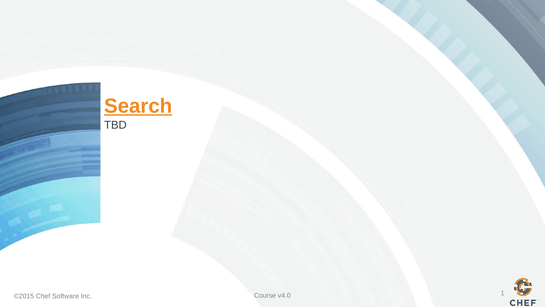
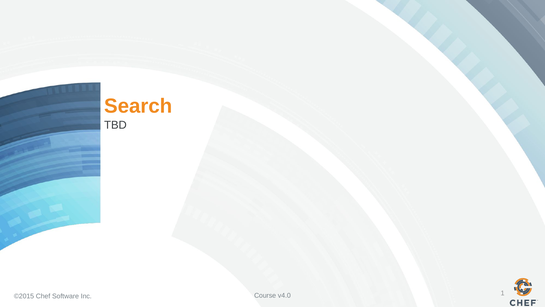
Search underline: present -> none (138, 106)
